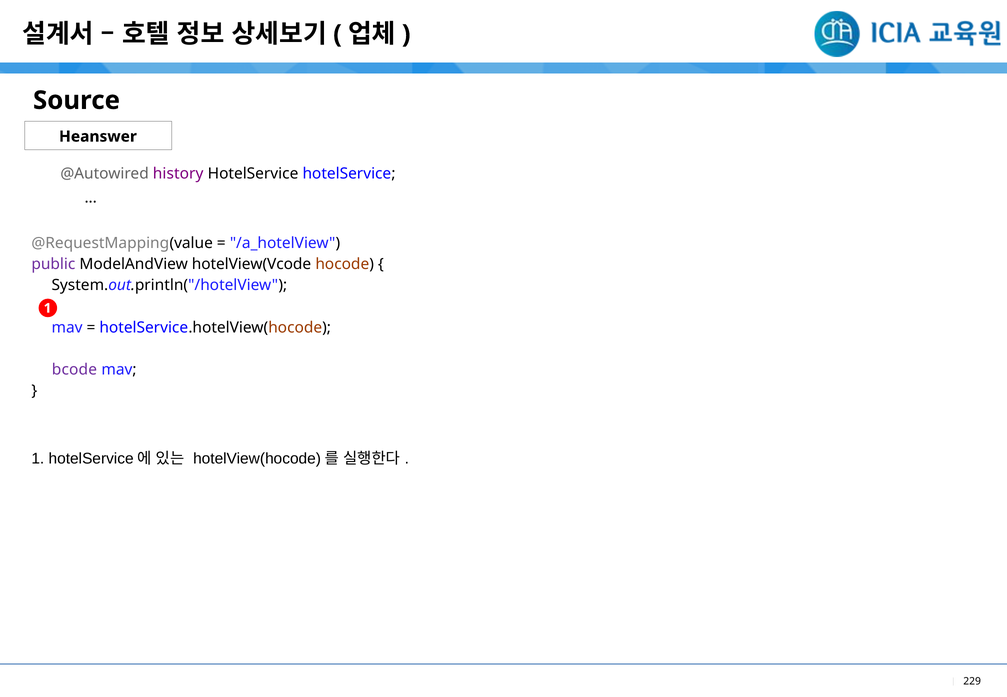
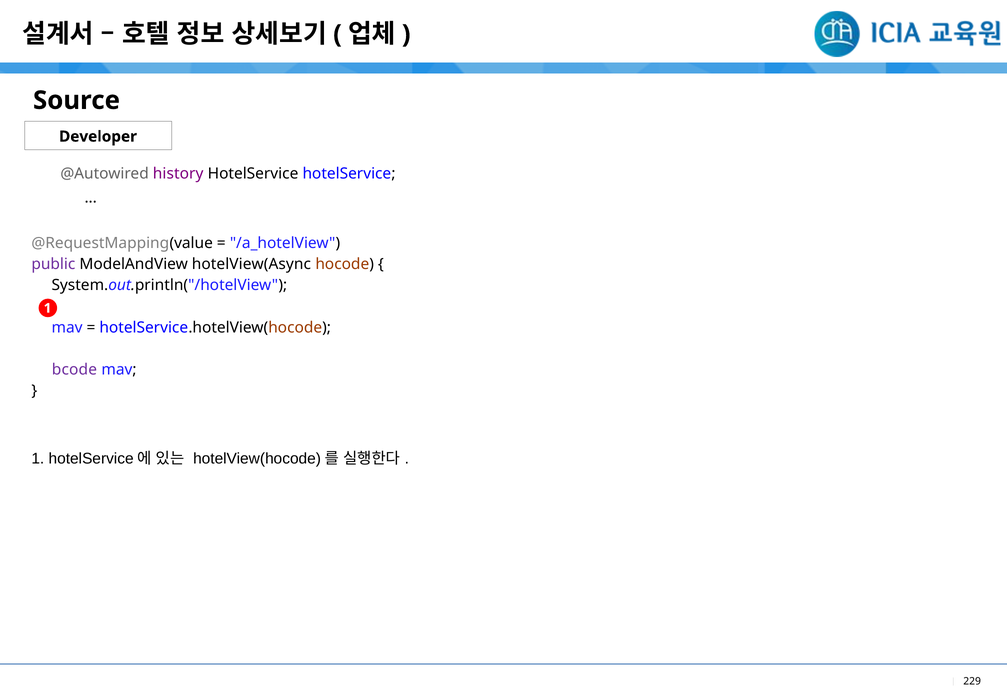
Heanswer: Heanswer -> Developer (98, 137)
hotelView(Vcode: hotelView(Vcode -> hotelView(Async (251, 264)
